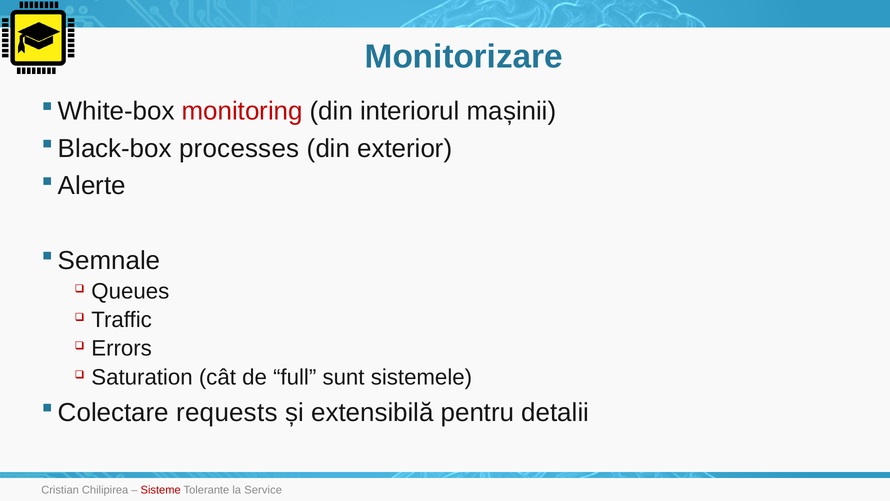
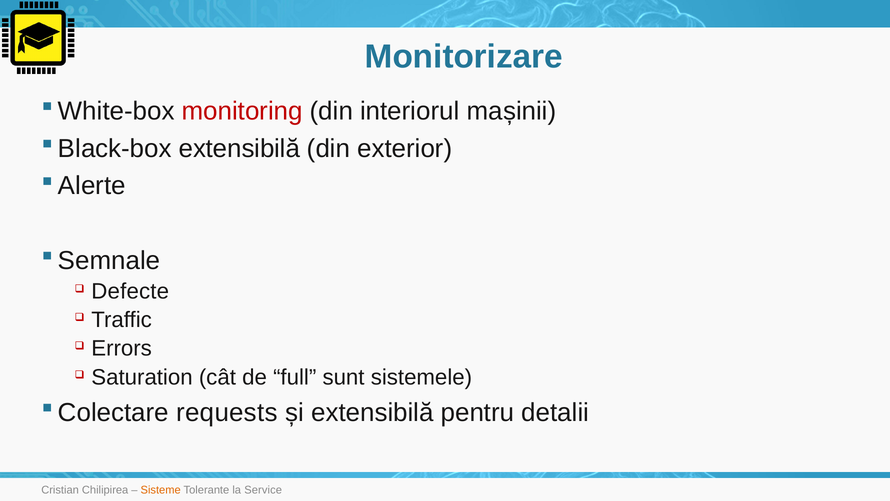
processes: processes -> extensibilă (239, 148)
Queues: Queues -> Defecte (130, 291)
Sisteme colour: red -> orange (161, 490)
